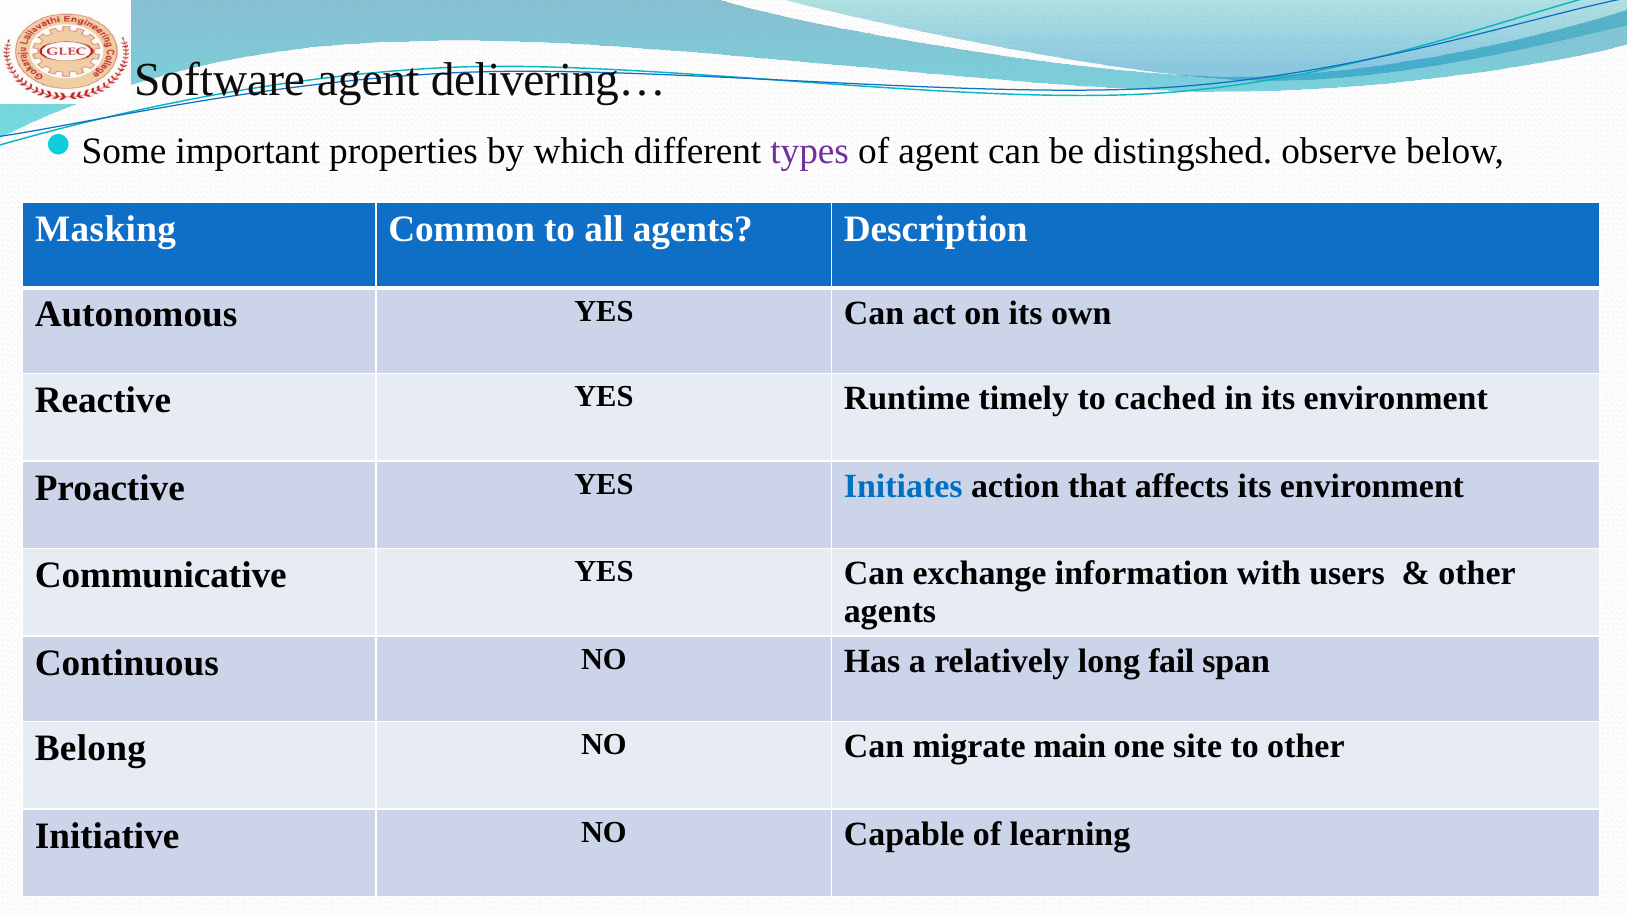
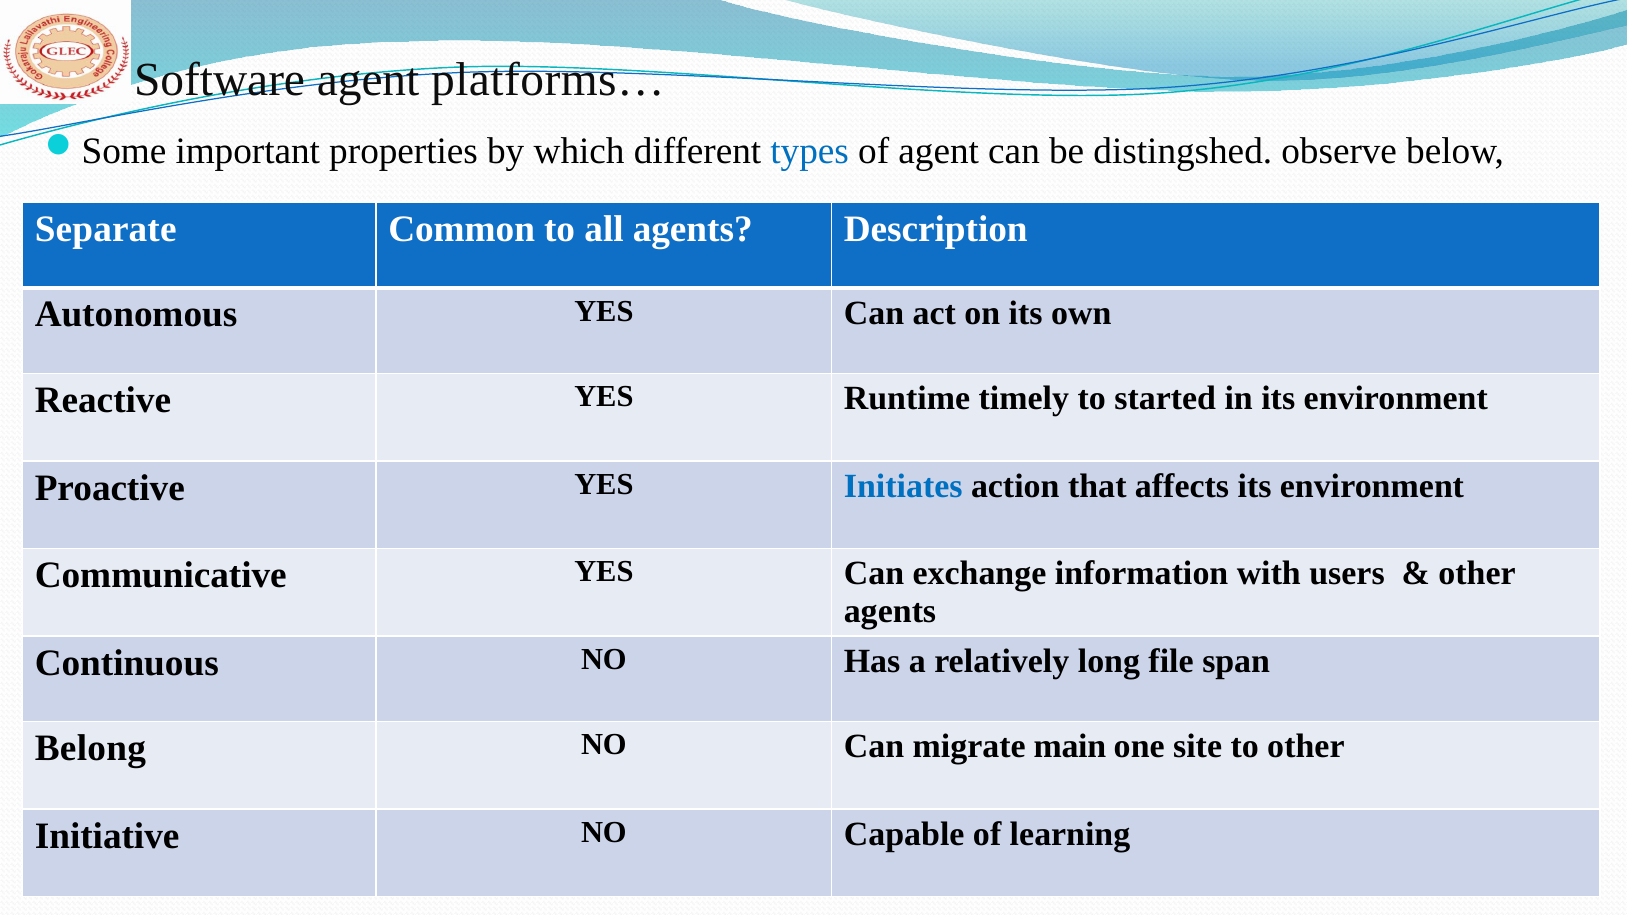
delivering…: delivering… -> platforms… (548, 79)
types colour: purple -> blue (810, 151)
Masking: Masking -> Separate (106, 229)
cached: cached -> started (1165, 399)
fail: fail -> file (1171, 661)
